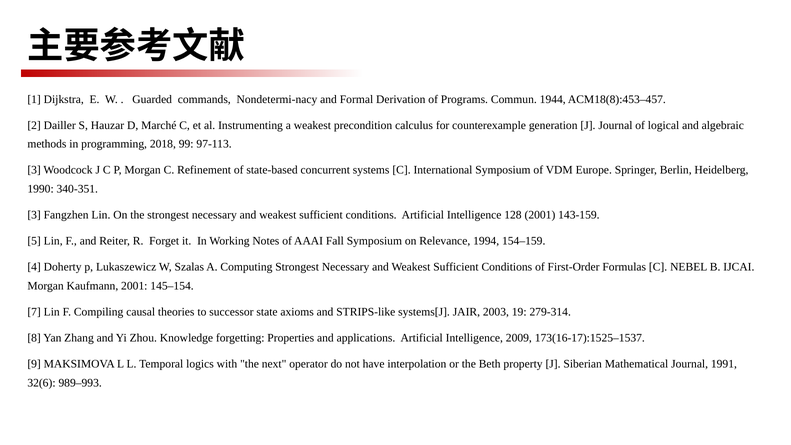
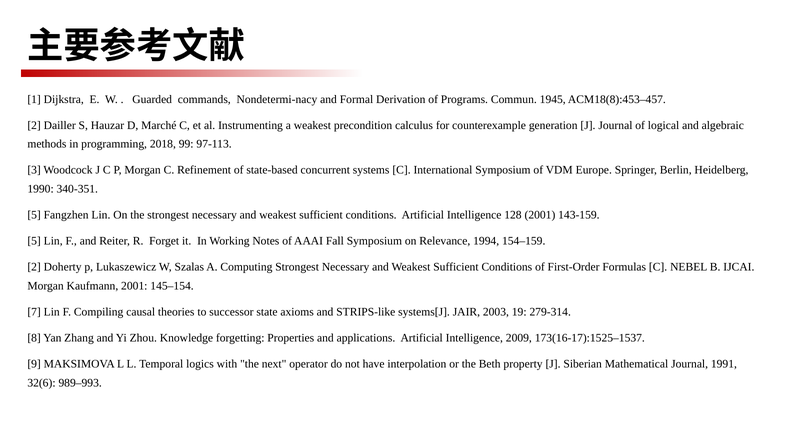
1944: 1944 -> 1945 (553, 99)
3: 3 -> 5 (34, 215)
4: 4 -> 2 (34, 267)
